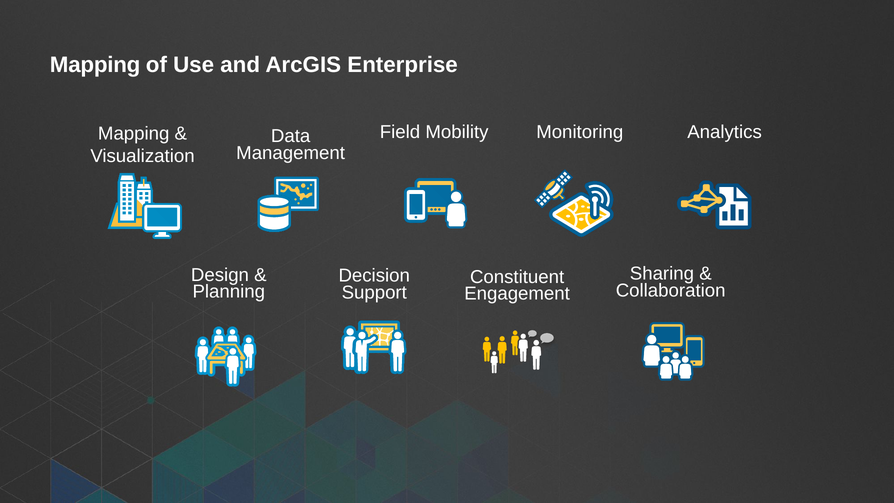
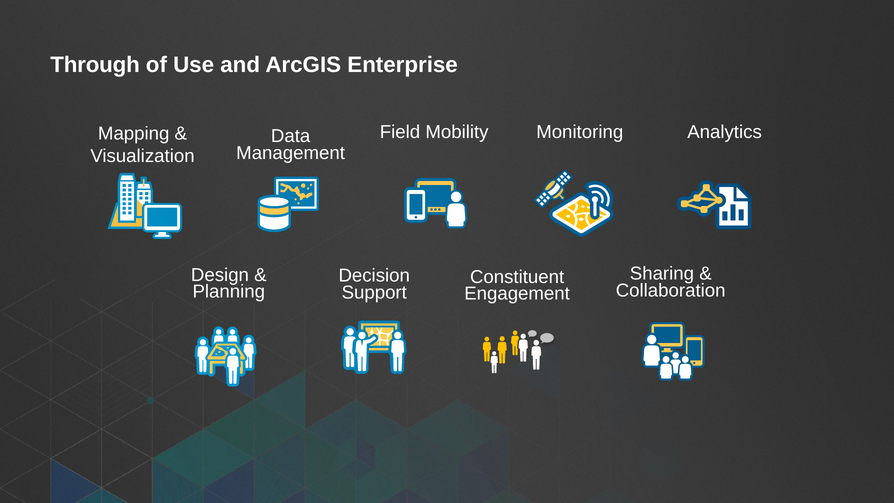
Mapping: Mapping -> Through (95, 65)
